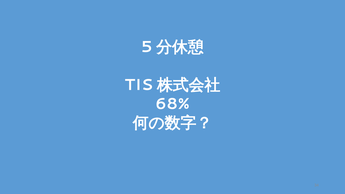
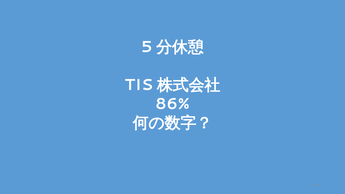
68%: 68% -> 86% (172, 104)
